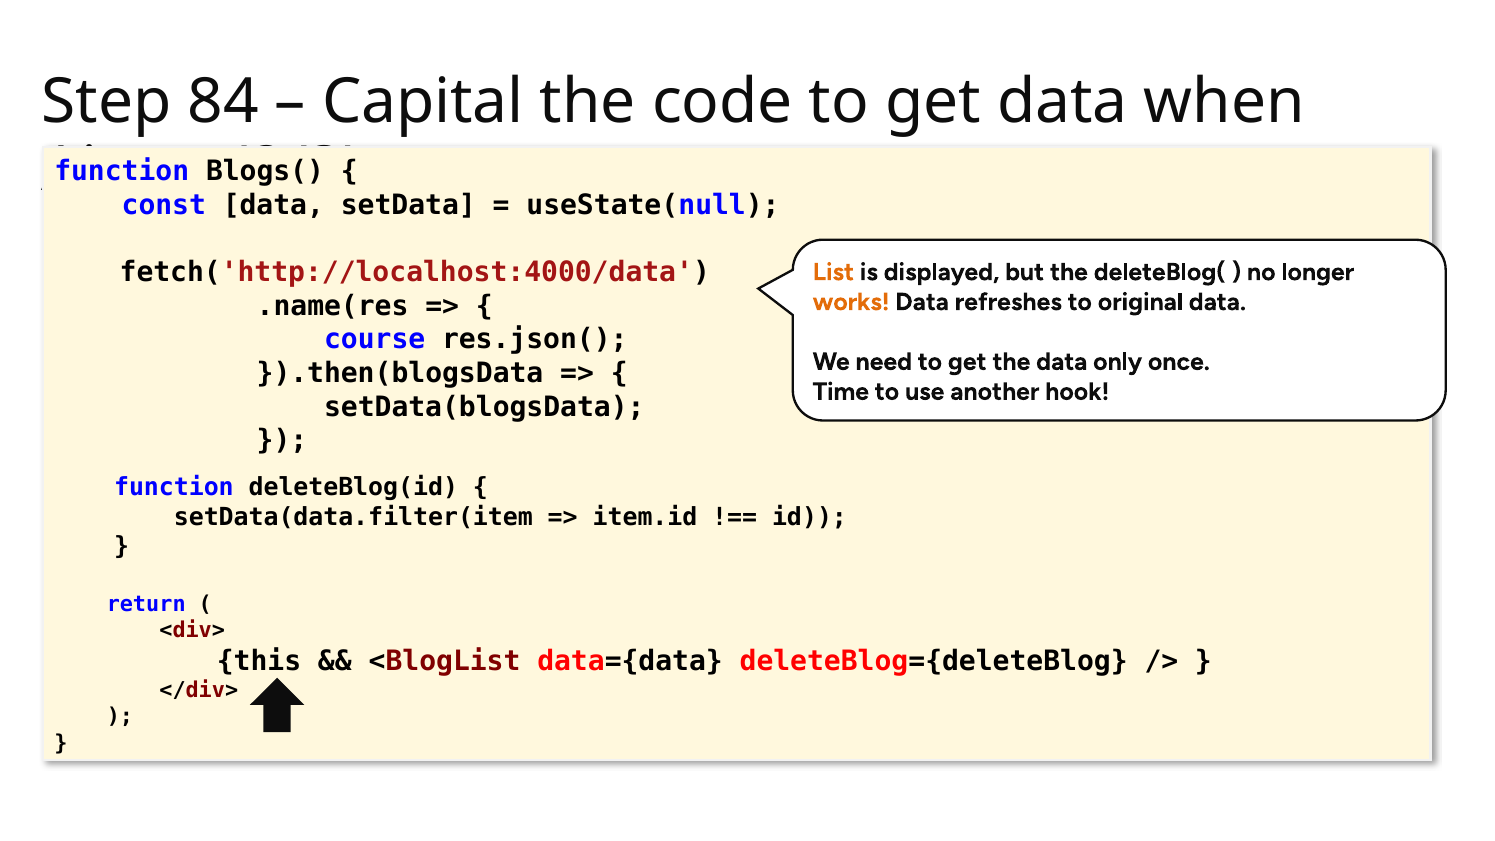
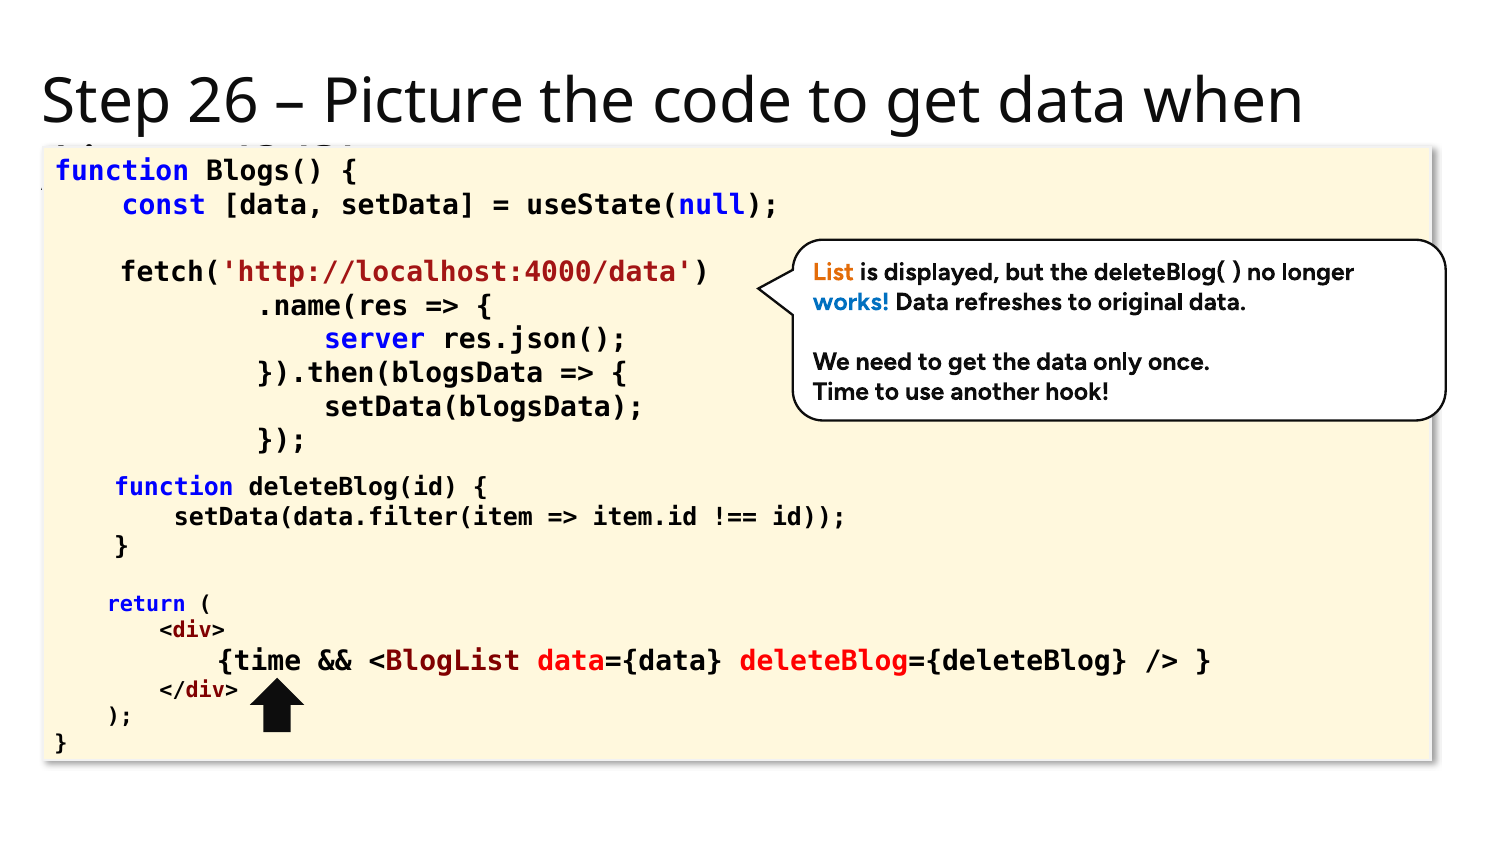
84: 84 -> 26 (223, 102)
Capital: Capital -> Picture (423, 102)
works colour: orange -> blue (851, 302)
course: course -> server (375, 340)
this: this -> time (259, 661)
